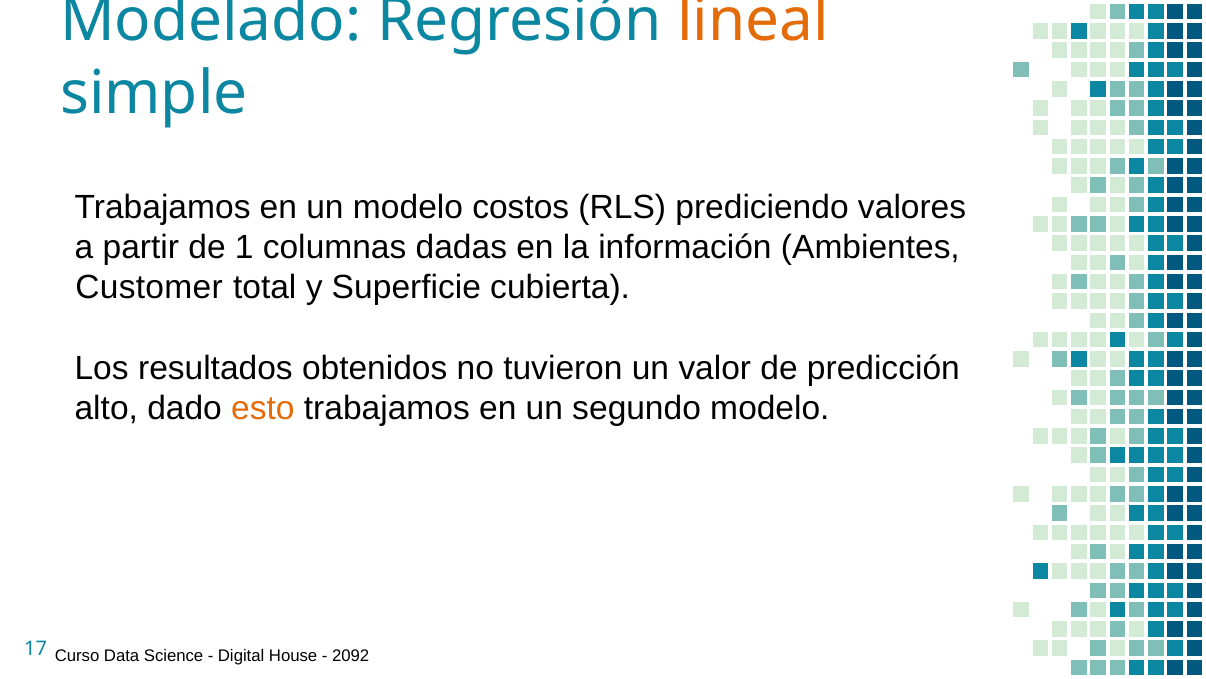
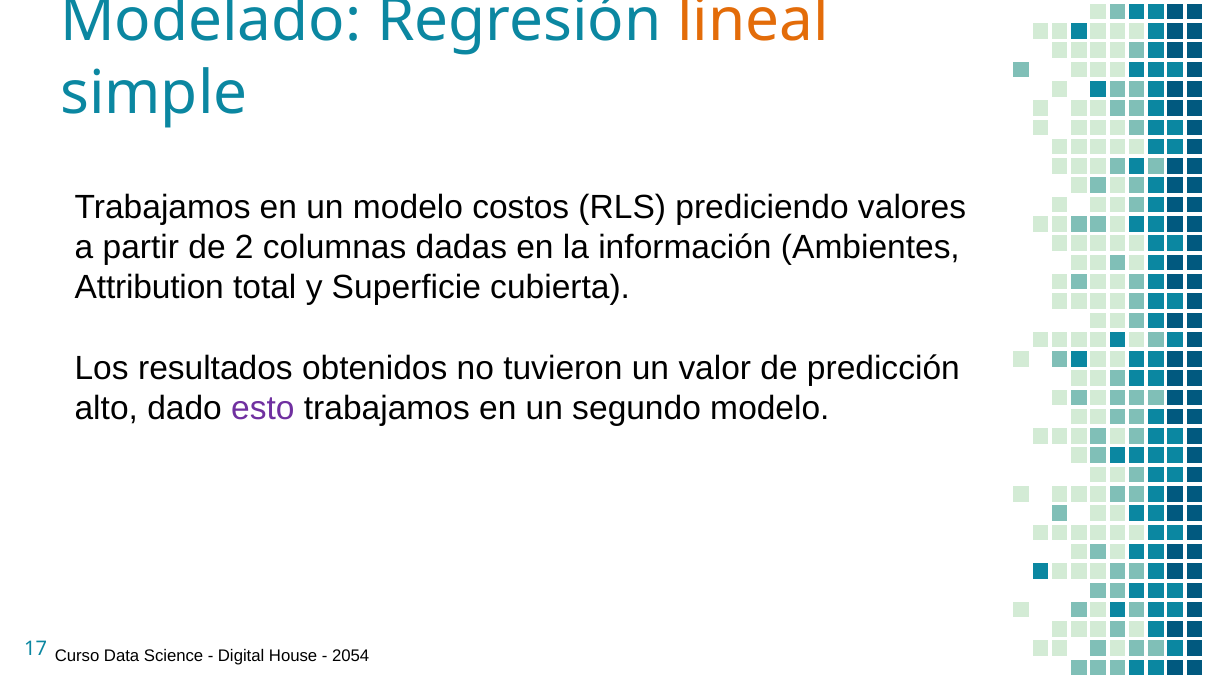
1: 1 -> 2 (244, 247)
Customer: Customer -> Attribution (149, 287)
esto colour: orange -> purple (263, 408)
2092: 2092 -> 2054 (351, 655)
